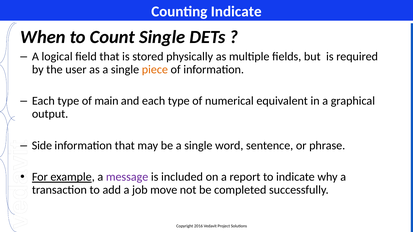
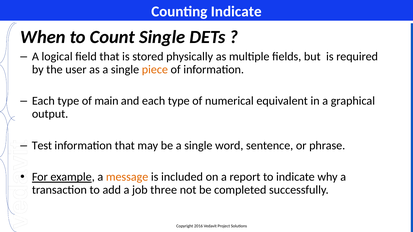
Side: Side -> Test (42, 146)
message colour: purple -> orange (127, 177)
move: move -> three (164, 190)
